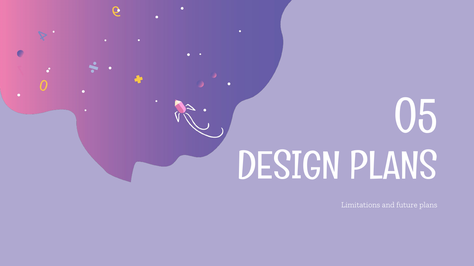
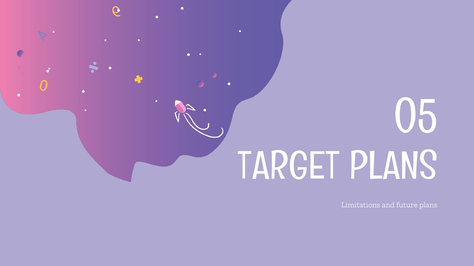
DESIGN: DESIGN -> TARGET (289, 166)
